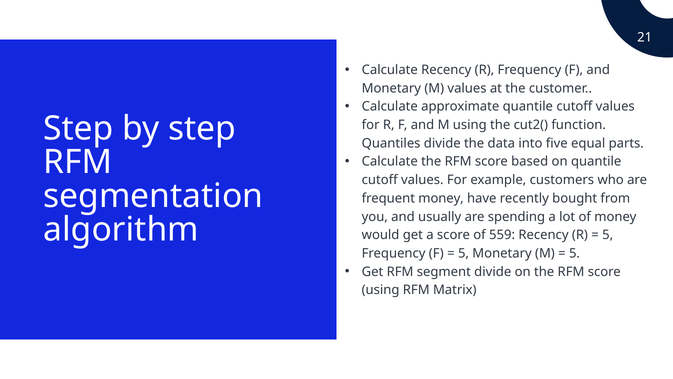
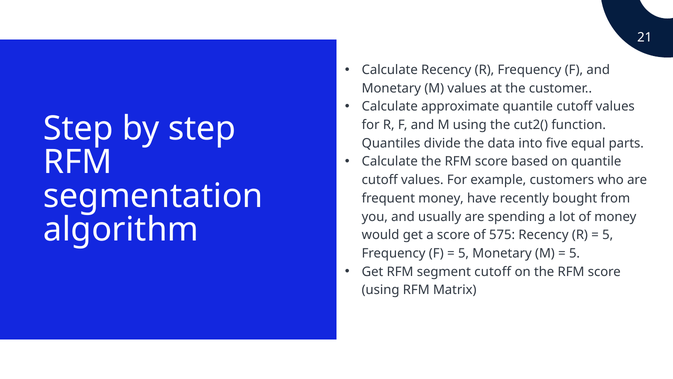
559: 559 -> 575 (502, 235)
segment divide: divide -> cutoff (493, 271)
